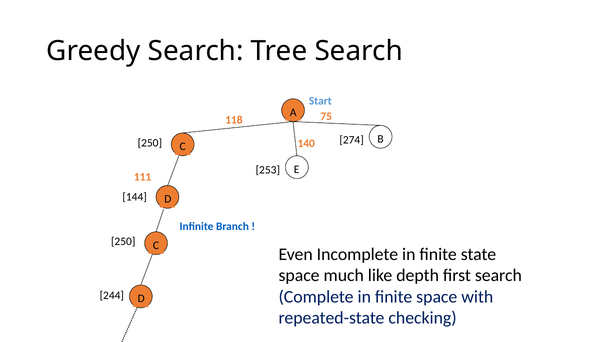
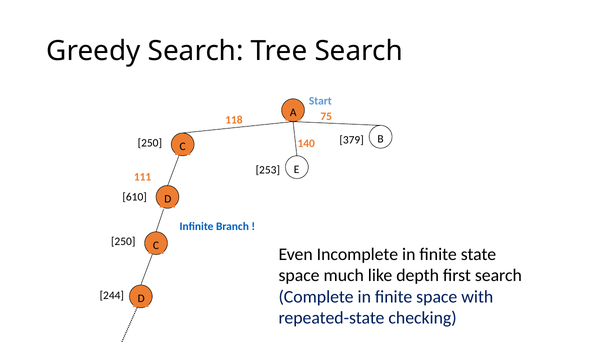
274: 274 -> 379 (352, 140)
144: 144 -> 610 (135, 197)
